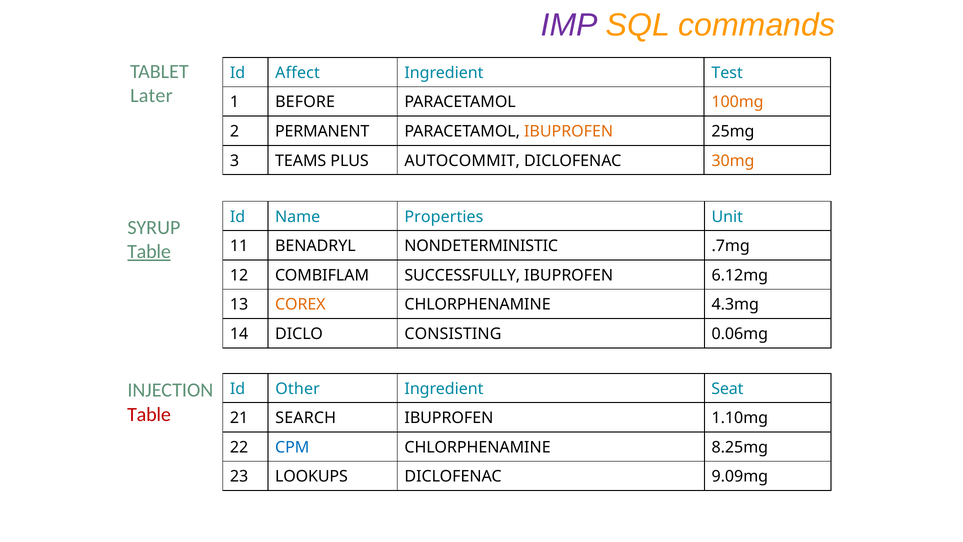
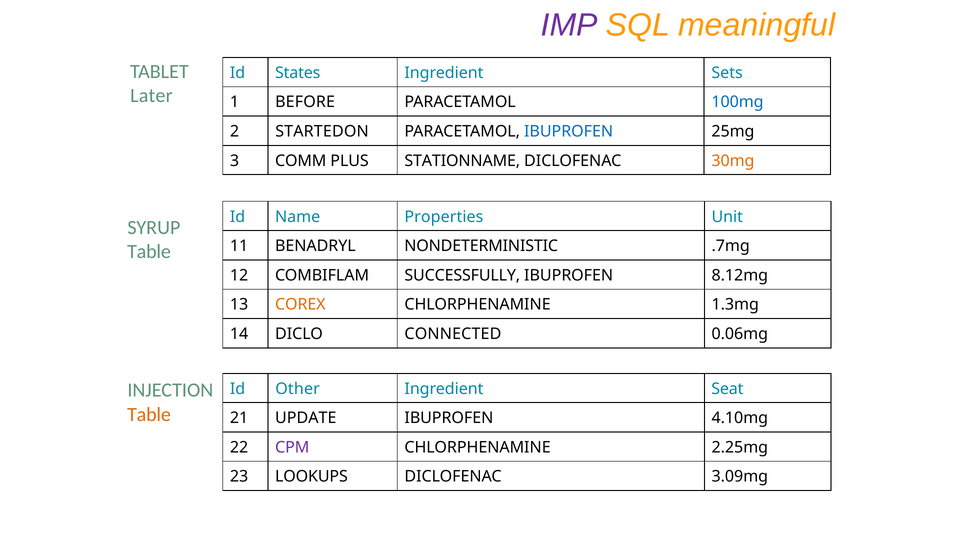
commands: commands -> meaningful (757, 25)
Affect: Affect -> States (298, 73)
Test: Test -> Sets (727, 73)
100mg colour: orange -> blue (737, 102)
PERMANENT: PERMANENT -> STARTEDON (322, 131)
IBUPROFEN colour: orange -> blue (569, 131)
TEAMS: TEAMS -> COMM (301, 161)
AUTOCOMMIT: AUTOCOMMIT -> STATIONNAME (462, 161)
Table underline: present -> none (149, 251)
6.12mg: 6.12mg -> 8.12mg (740, 275)
4.3mg: 4.3mg -> 1.3mg (735, 304)
CONSISTING: CONSISTING -> CONNECTED (453, 334)
Table colour: red -> orange (149, 414)
SEARCH: SEARCH -> UPDATE (306, 418)
1.10mg: 1.10mg -> 4.10mg (740, 418)
CPM colour: blue -> purple (292, 447)
8.25mg: 8.25mg -> 2.25mg (740, 447)
9.09mg: 9.09mg -> 3.09mg (740, 476)
